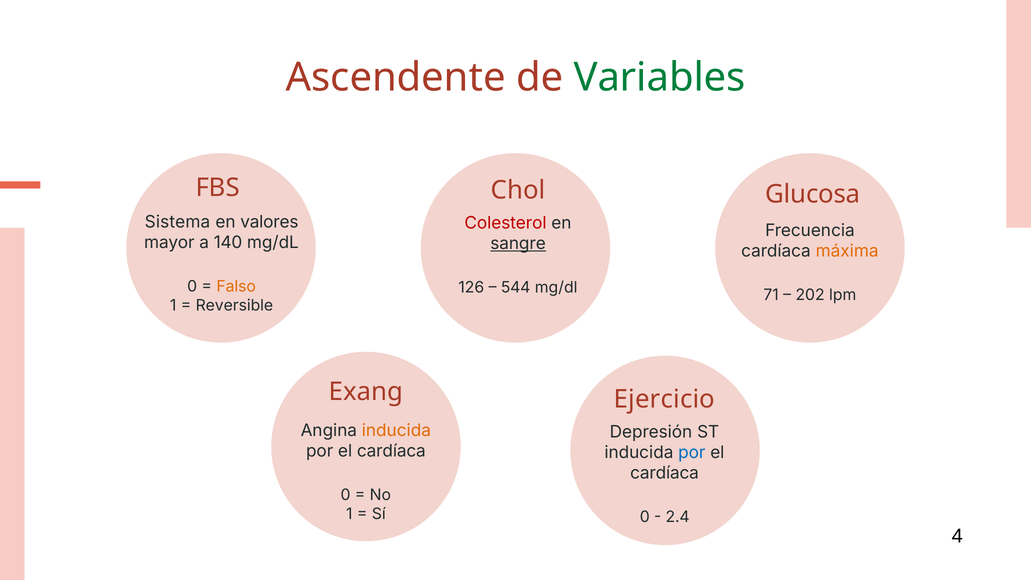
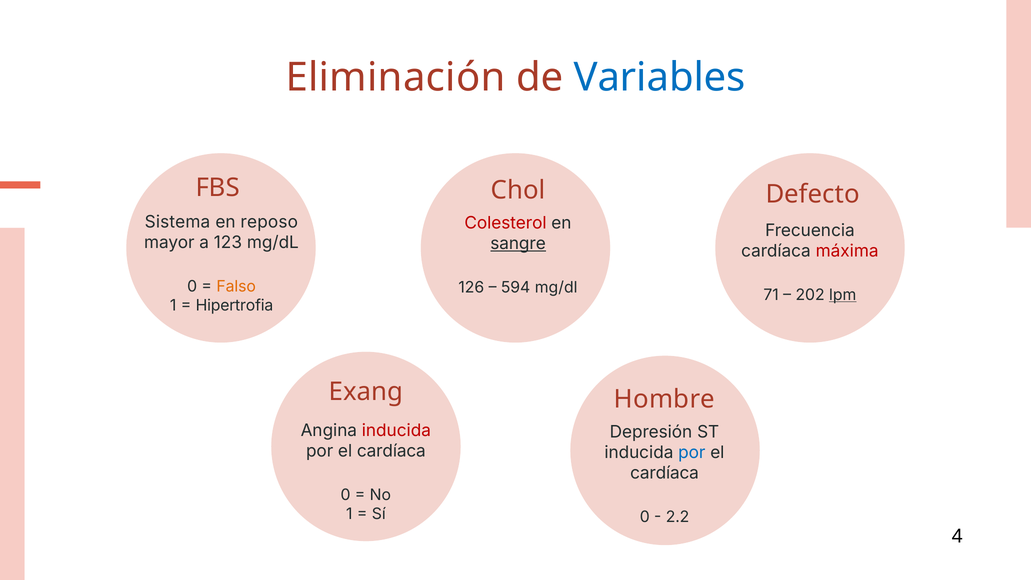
Ascendente: Ascendente -> Eliminación (395, 77)
Variables colour: green -> blue (660, 77)
Glucosa: Glucosa -> Defecto (813, 194)
valores: valores -> reposo (269, 222)
140: 140 -> 123 (228, 243)
máxima colour: orange -> red (847, 251)
544: 544 -> 594 (516, 288)
lpm underline: none -> present (843, 295)
Reversible: Reversible -> Hipertrofia (234, 305)
Ejercicio: Ejercicio -> Hombre (664, 399)
inducida colour: orange -> red (396, 431)
2.4: 2.4 -> 2.2 (678, 517)
